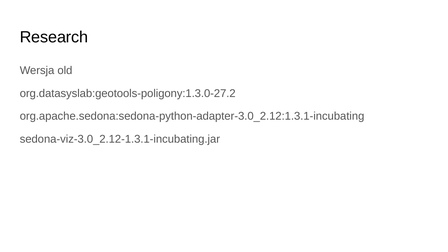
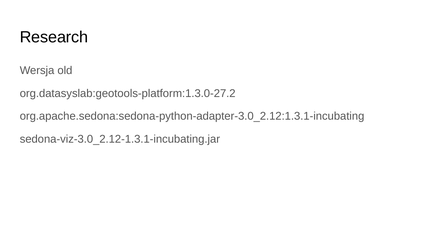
org.datasyslab:geotools-poligony:1.3.0-27.2: org.datasyslab:geotools-poligony:1.3.0-27.2 -> org.datasyslab:geotools-platform:1.3.0-27.2 (128, 93)
